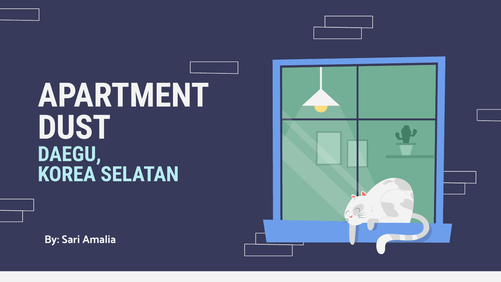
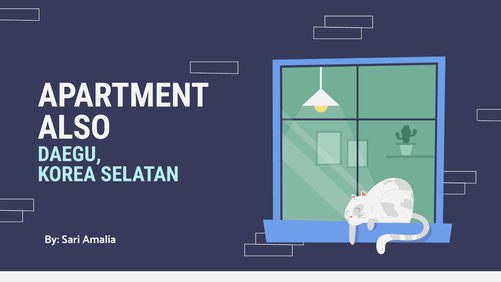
DUST: DUST -> ALSO (74, 128)
